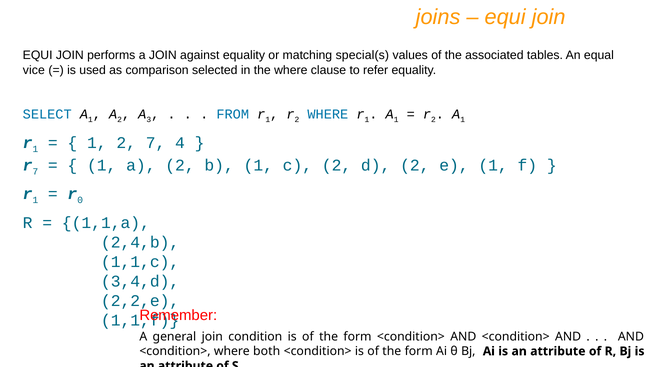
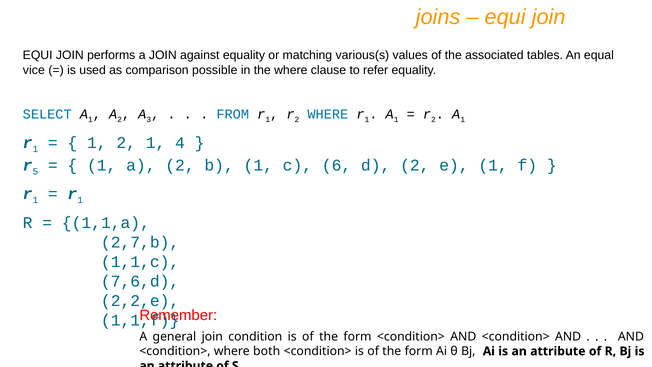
special(s: special(s -> various(s (362, 55)
selected: selected -> possible (215, 70)
2 7: 7 -> 1 (156, 143)
r 7: 7 -> 5 (35, 171)
c 2: 2 -> 6 (337, 165)
0: 0 -> 1 (80, 200)
2,4,b: 2,4,b -> 2,7,b (140, 242)
3,4,d: 3,4,d -> 7,6,d (140, 281)
